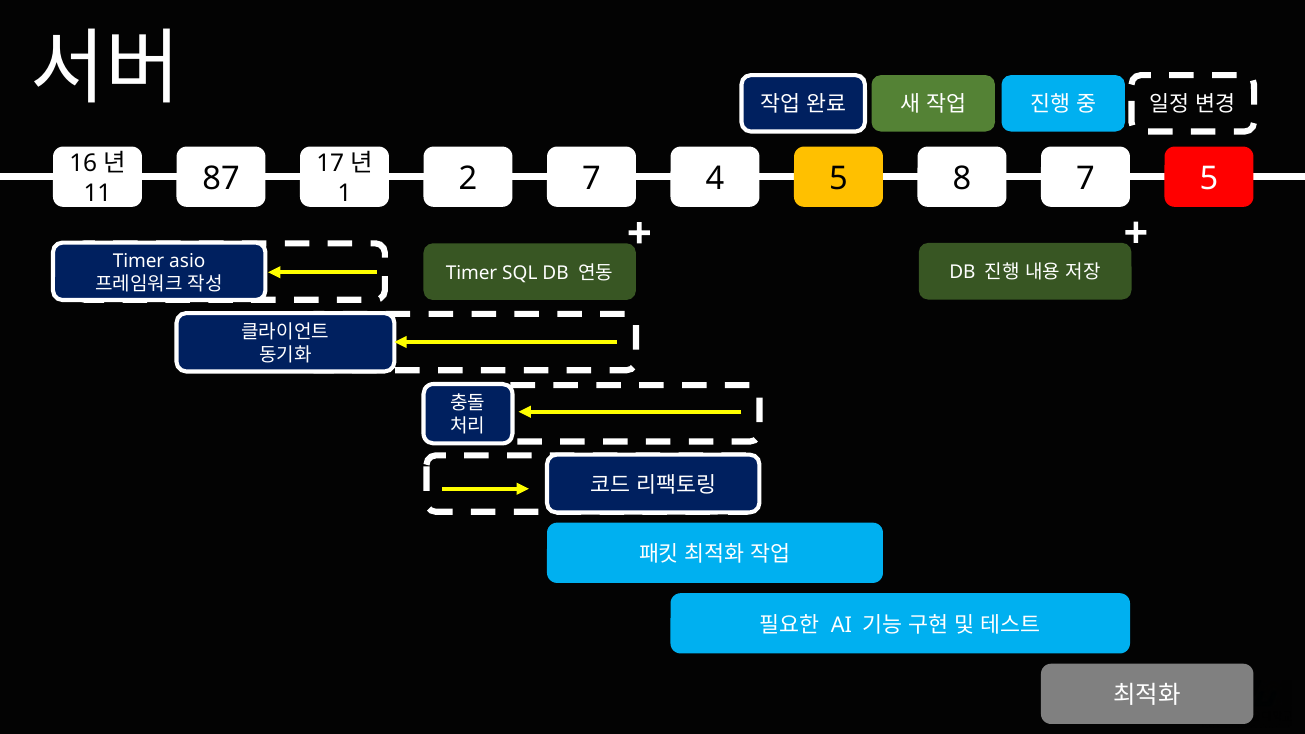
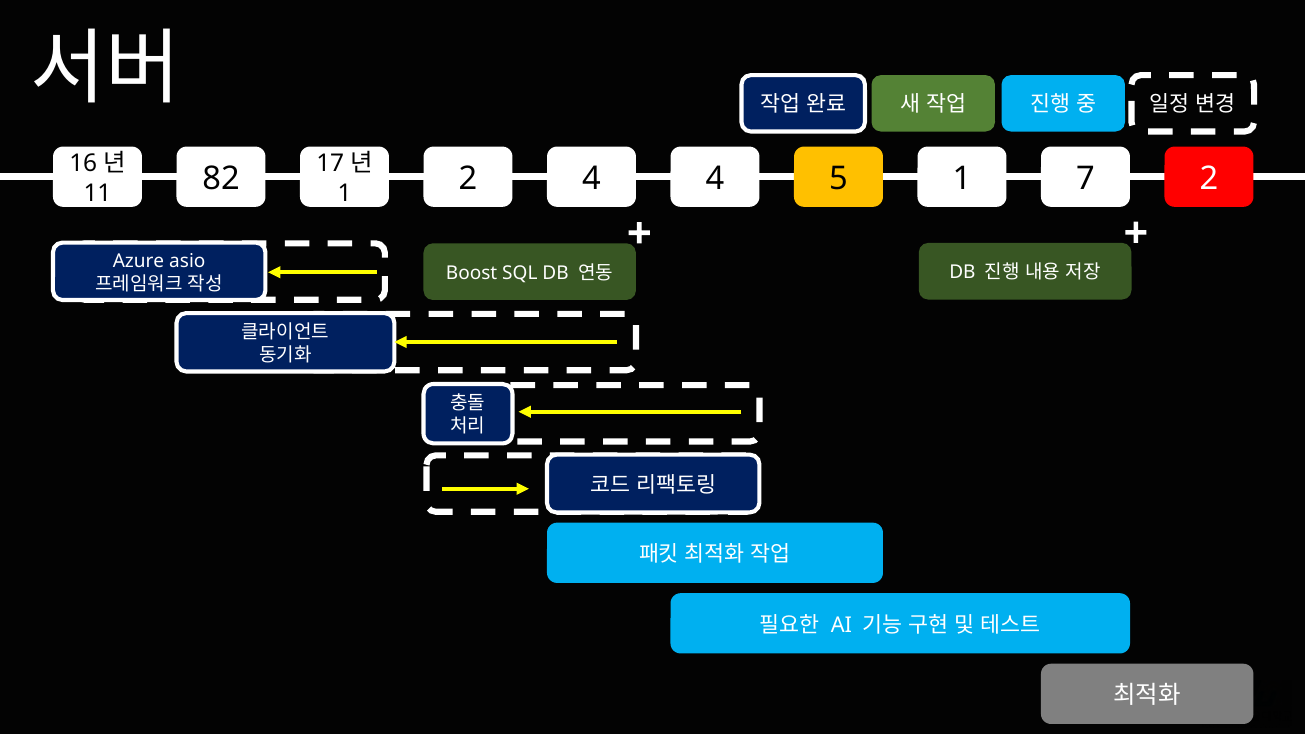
2 7: 7 -> 4 (591, 179)
4 8: 8 -> 1 (962, 179)
5 5: 5 -> 2 (1209, 179)
87: 87 -> 82 (221, 179)
Timer: Timer -> Azure (139, 261)
Timer: Timer -> Boost (472, 273)
